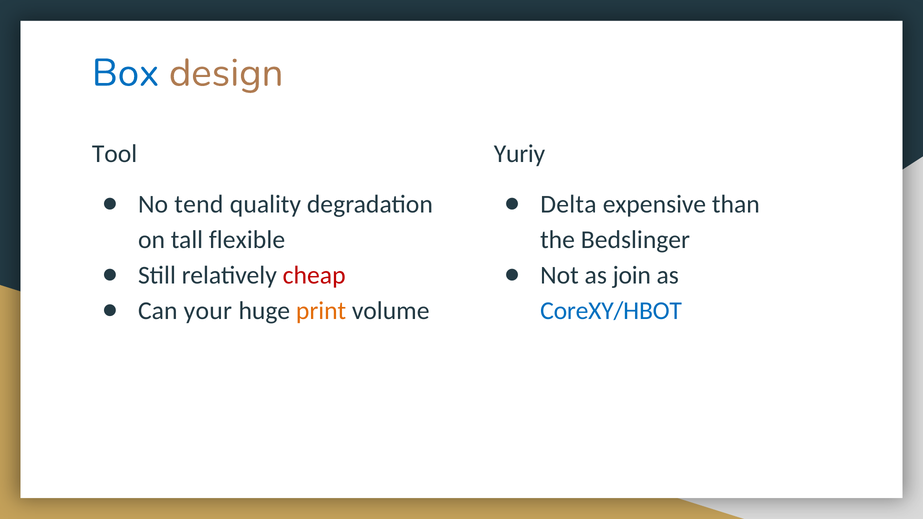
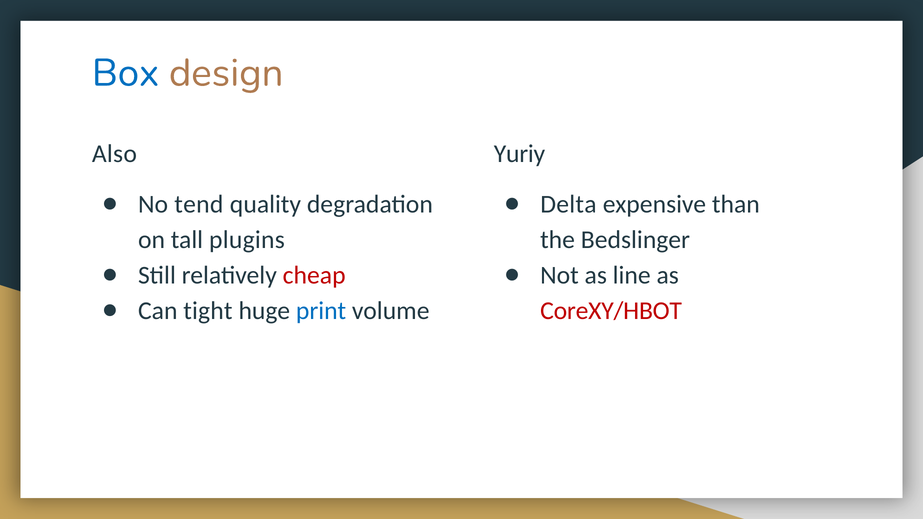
Tool: Tool -> Also (114, 154)
flexible: flexible -> plugins (247, 240)
join: join -> line (632, 275)
your: your -> tight (208, 311)
print colour: orange -> blue (321, 311)
CoreXY/HBOT colour: blue -> red (611, 311)
